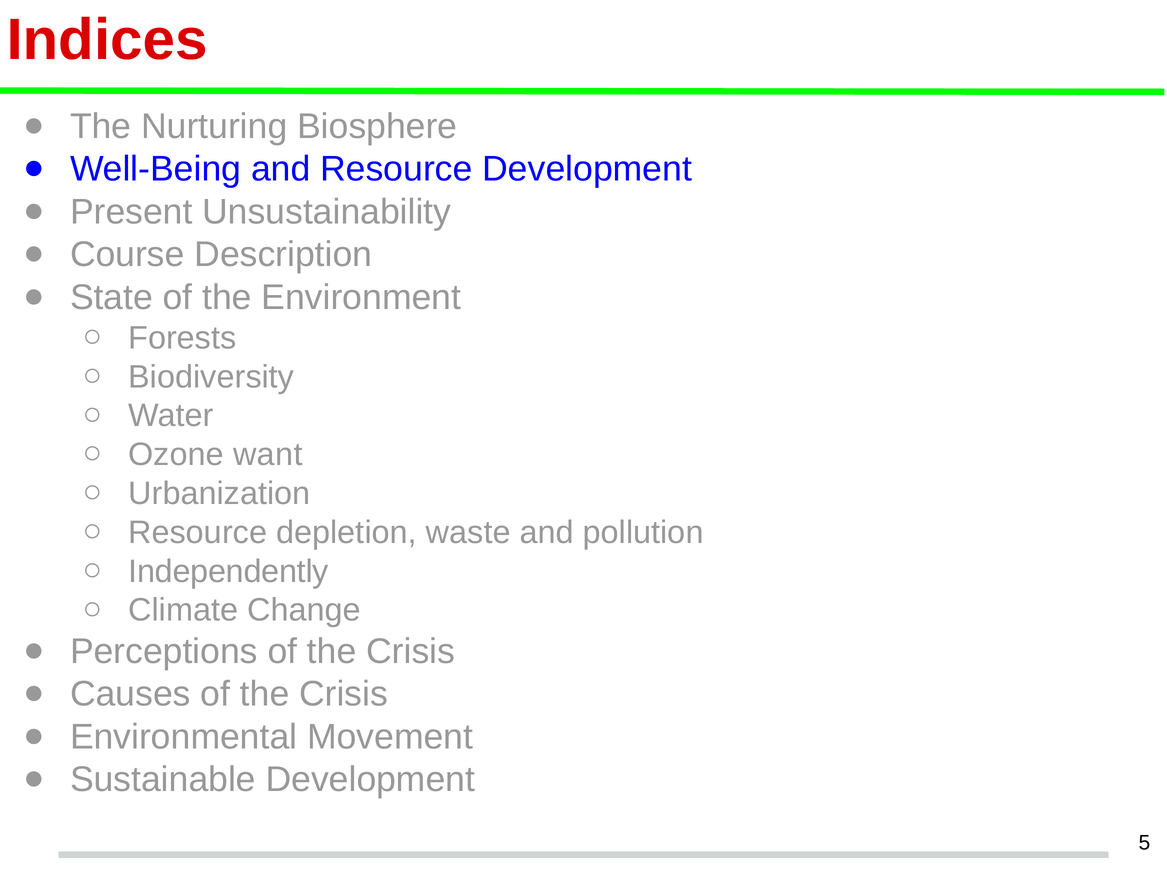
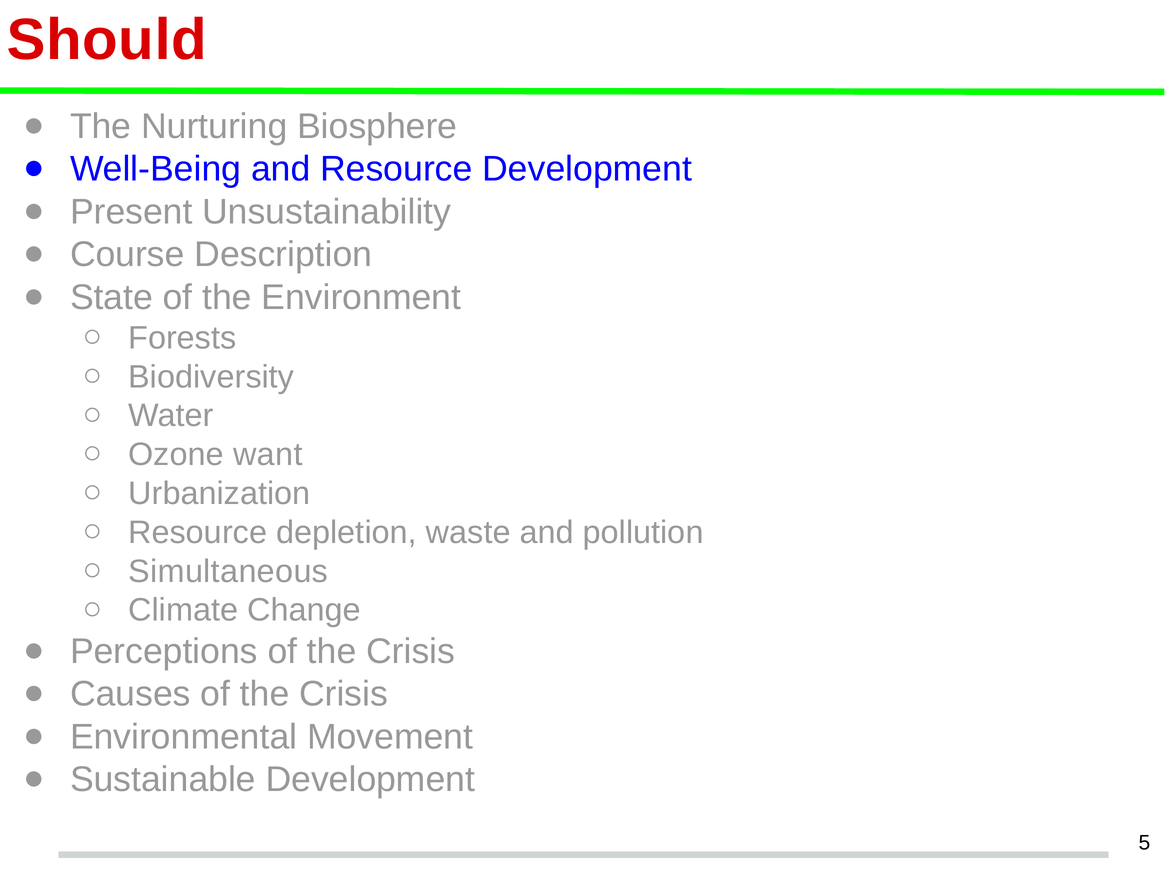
Indices: Indices -> Should (107, 40)
Independently: Independently -> Simultaneous (228, 572)
